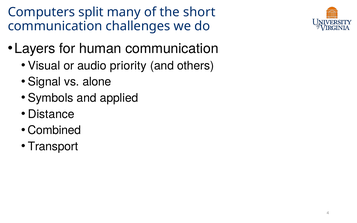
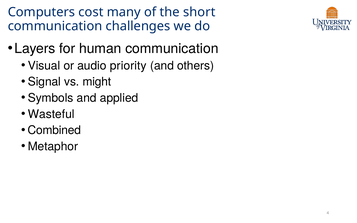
split: split -> cost (91, 12)
alone: alone -> might (97, 82)
Distance: Distance -> Wasteful (51, 114)
Transport: Transport -> Metaphor (53, 146)
